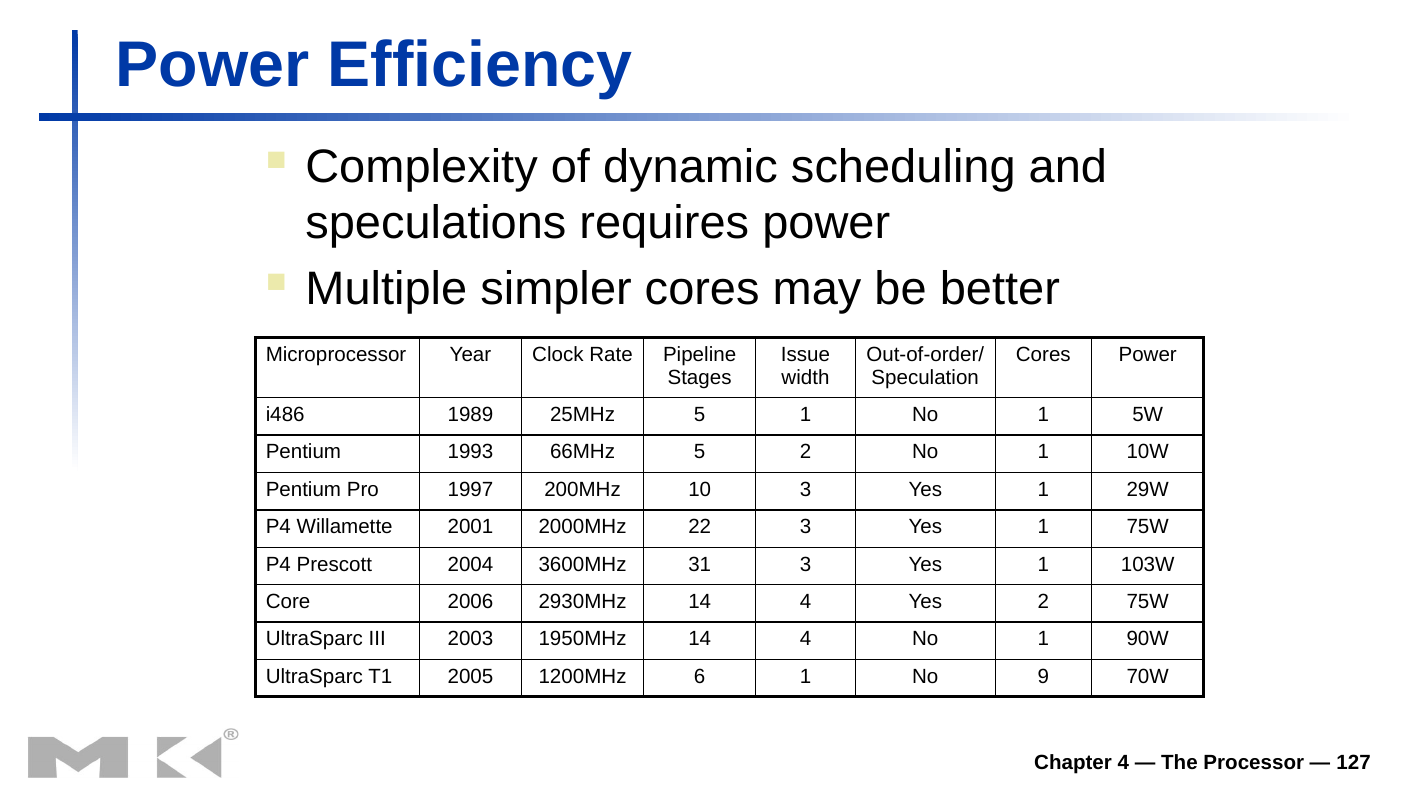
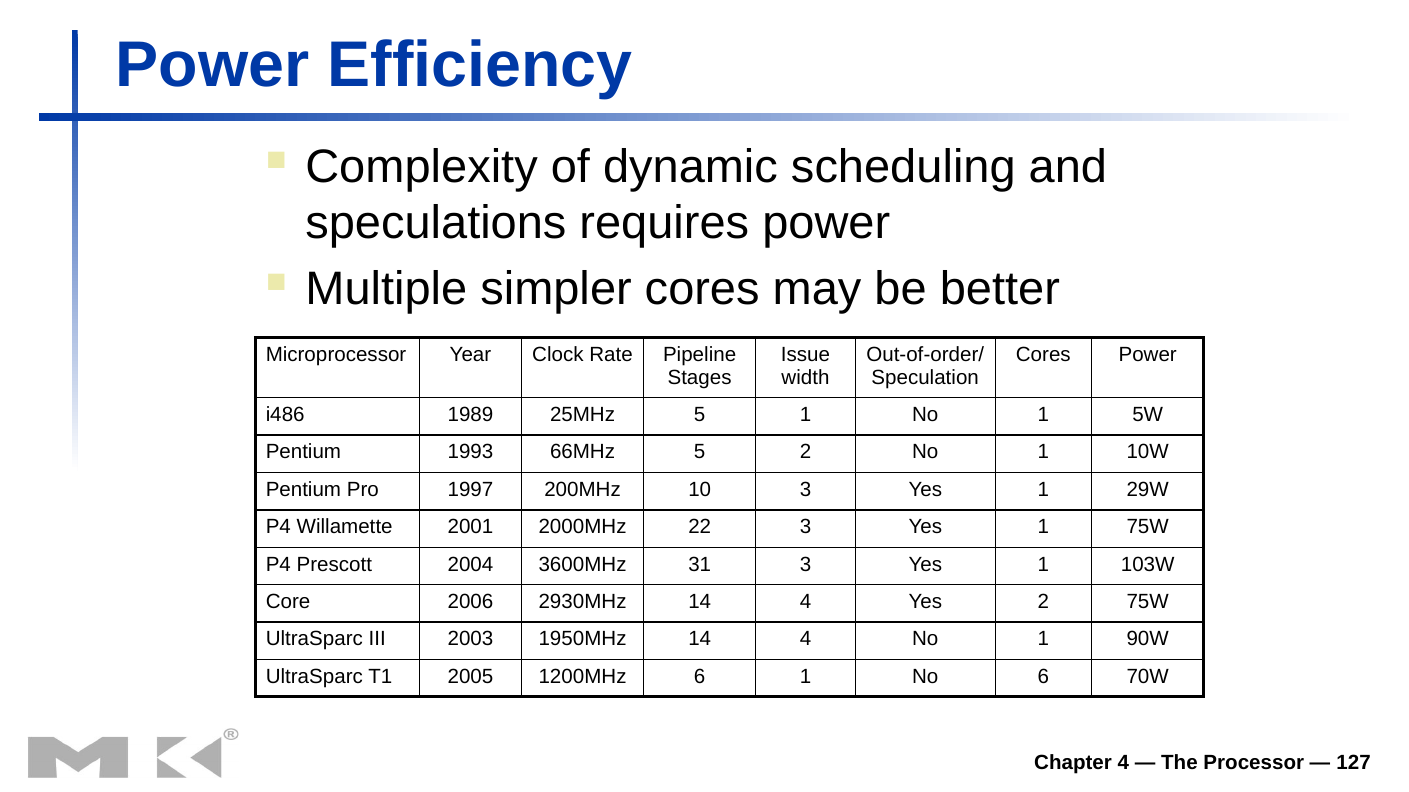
No 9: 9 -> 6 (1043, 677)
